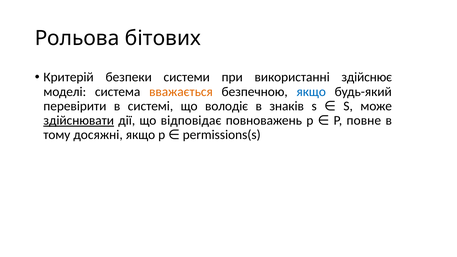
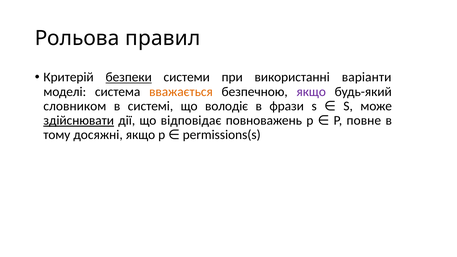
бітових: бітових -> правил (163, 38)
безпеки underline: none -> present (129, 77)
здійснює: здійснює -> варіанти (367, 77)
якщо colour: blue -> purple (311, 92)
перевірити: перевірити -> словником (75, 106)
знаків: знаків -> фрази (287, 106)
